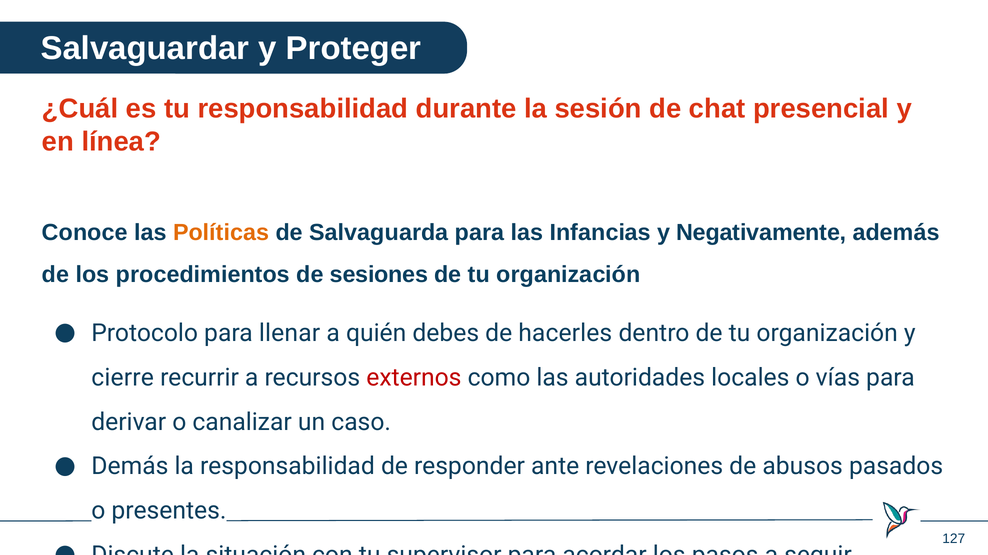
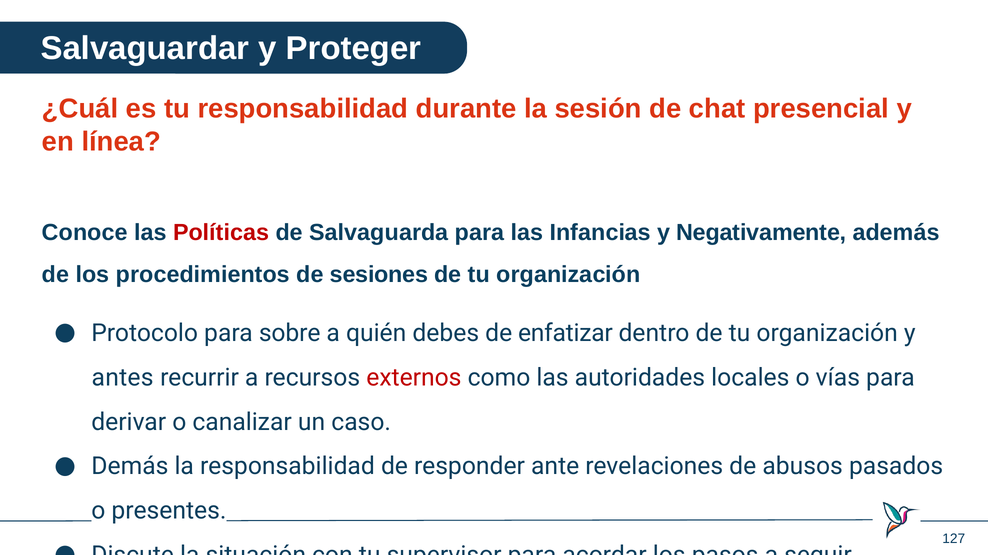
Políticas colour: orange -> red (221, 233)
llenar: llenar -> sobre (290, 334)
hacerles: hacerles -> enfatizar (565, 334)
cierre: cierre -> antes (123, 378)
